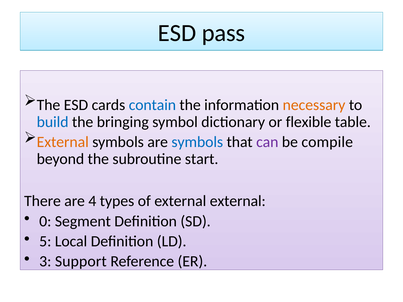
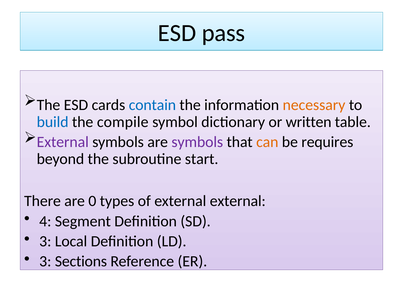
bringing: bringing -> compile (123, 122)
flexible: flexible -> written (309, 122)
External colour: orange -> purple (63, 142)
symbols colour: blue -> purple (197, 142)
can colour: purple -> orange (267, 142)
compile: compile -> requires (327, 142)
4: 4 -> 0 (92, 201)
0: 0 -> 4 (45, 221)
5: 5 -> 3 (45, 242)
Support: Support -> Sections (81, 262)
